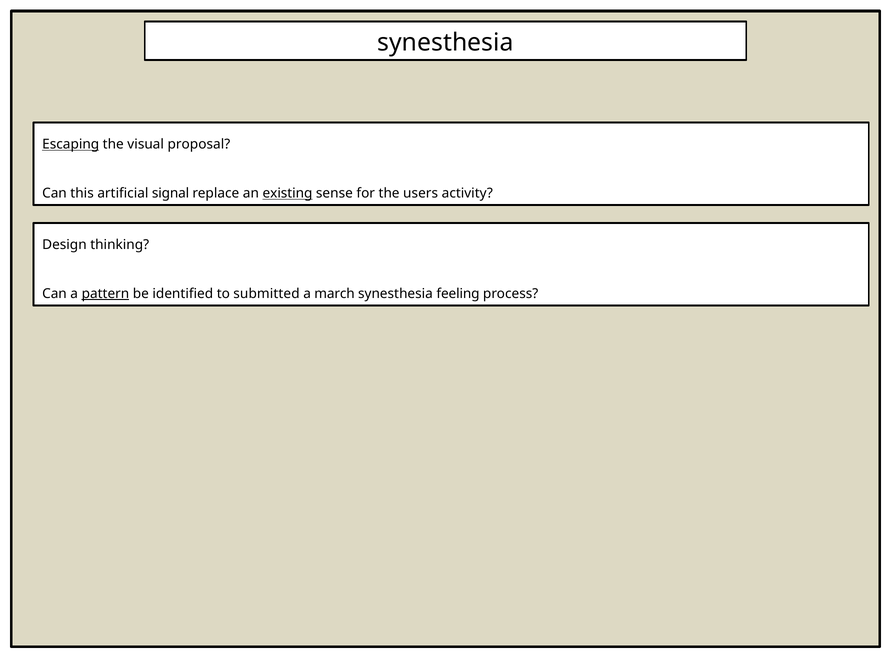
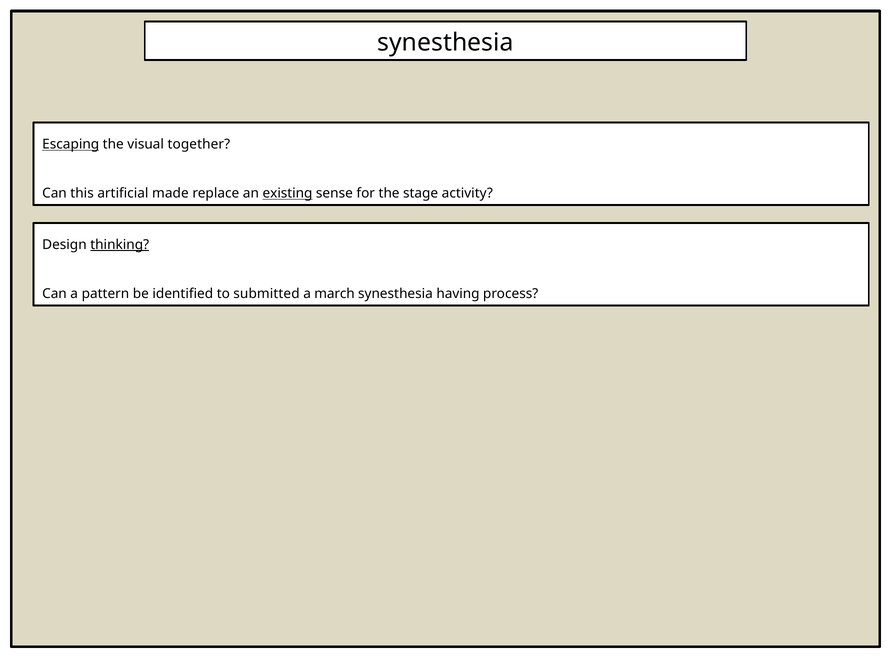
proposal: proposal -> together (199, 144)
signal: signal -> made (170, 193)
users: users -> stage (421, 193)
thinking underline: none -> present (120, 244)
pattern underline: present -> none (105, 293)
feeling: feeling -> having (458, 293)
